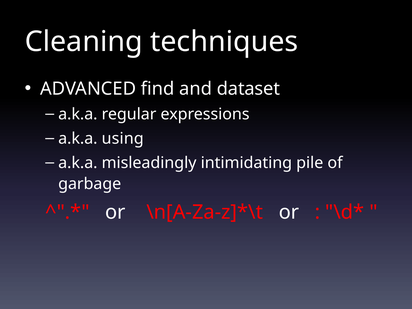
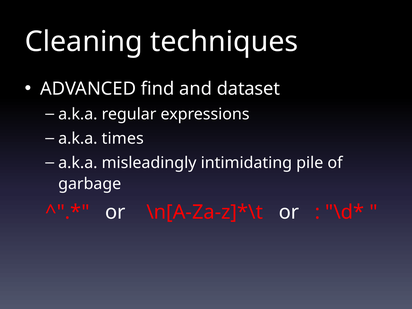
using: using -> times (123, 138)
